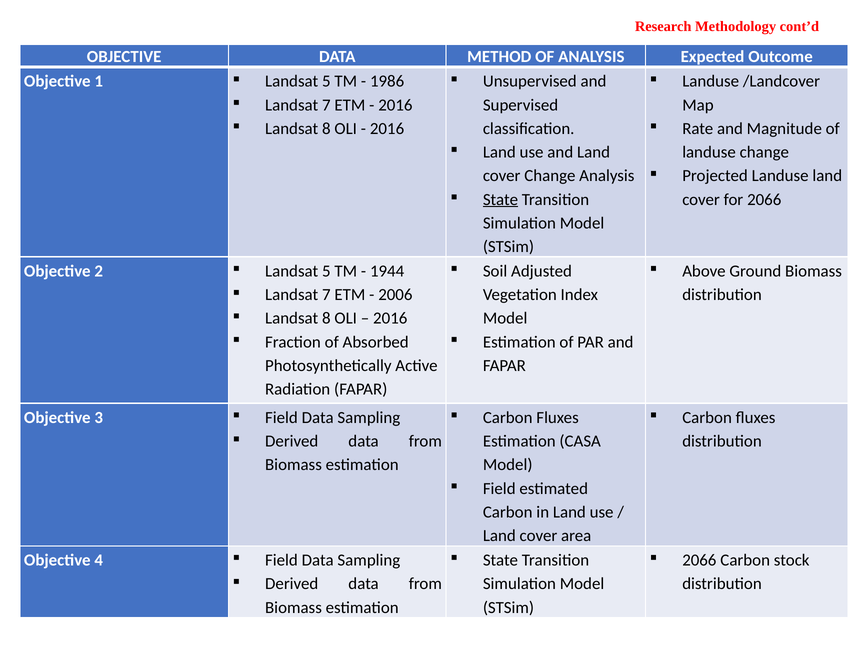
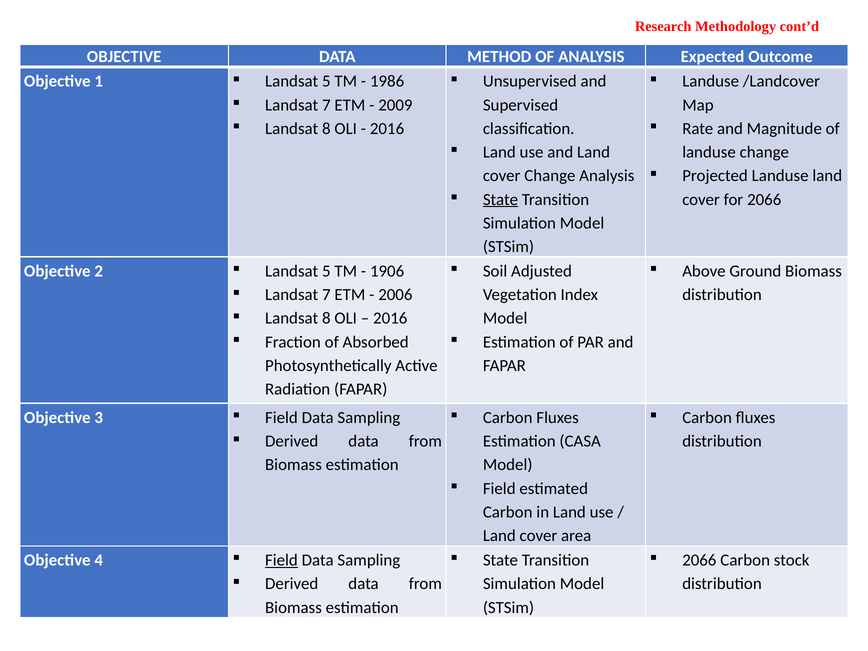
2016: 2016 -> 2009 (395, 105)
1944: 1944 -> 1906 (387, 271)
Field underline: none -> present (281, 560)
